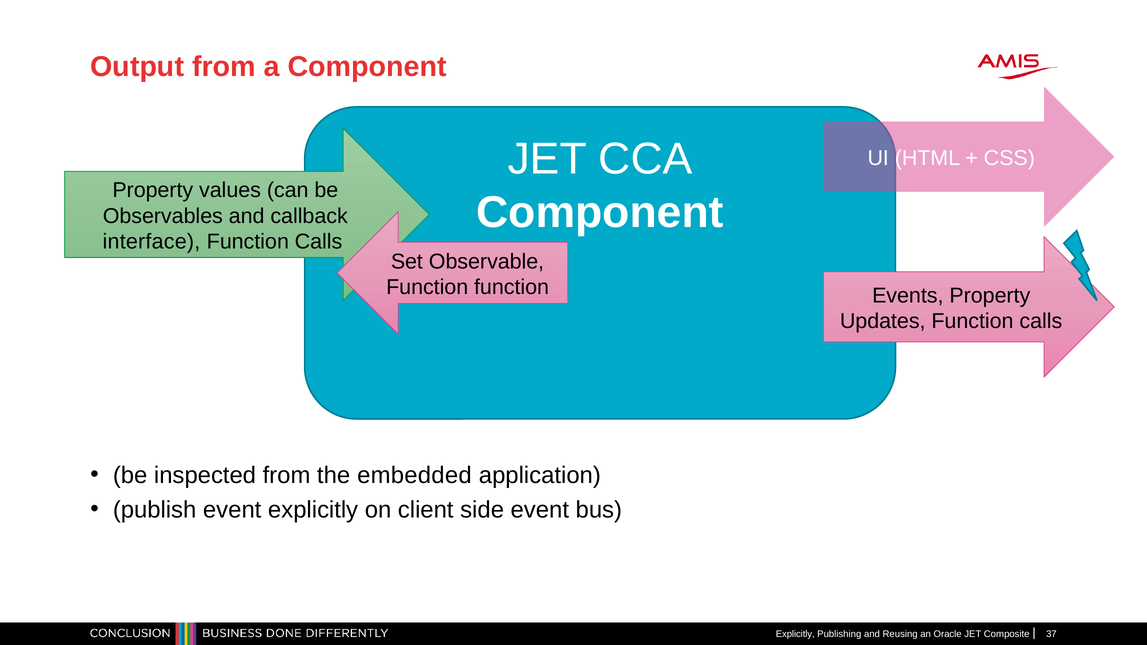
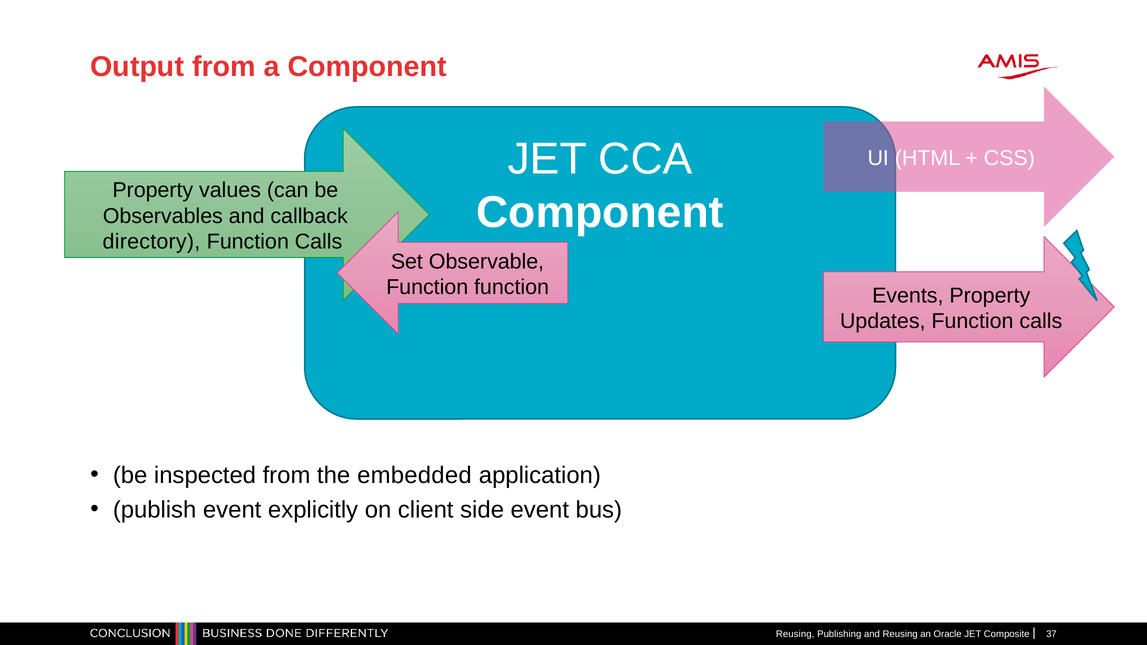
interface: interface -> directory (151, 242)
Explicitly: Explicitly -> Reusing (795, 634)
